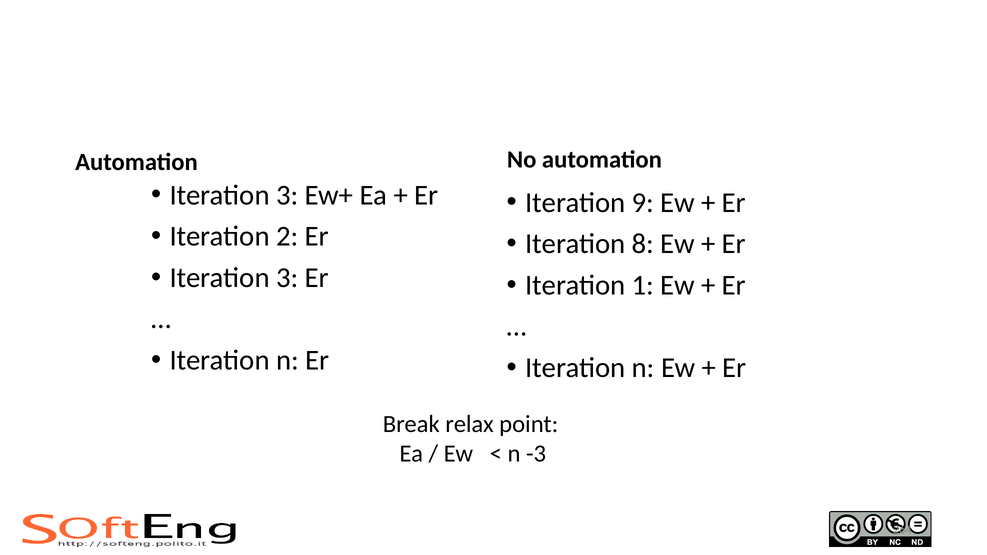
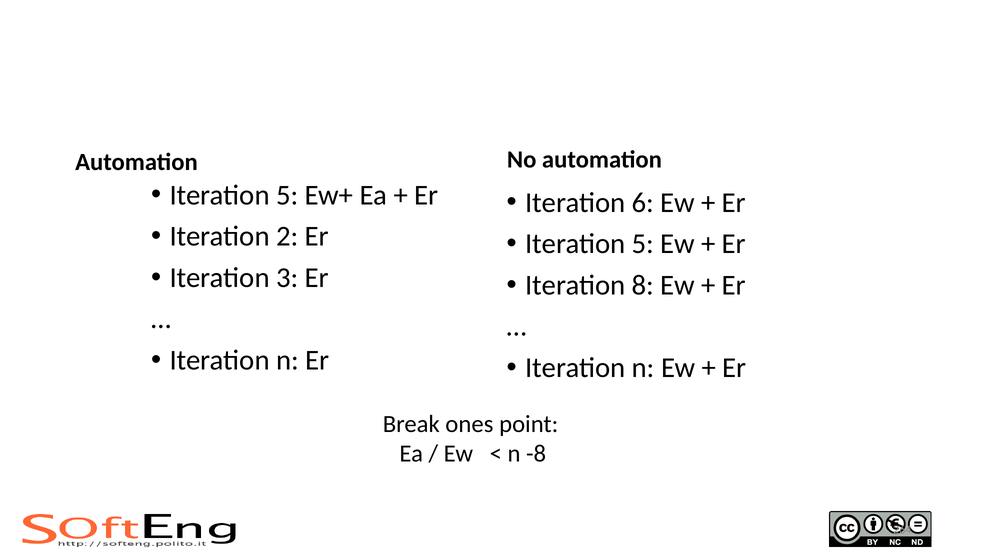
3: 3 -> 5 (287, 195)
9: 9 -> 6 (643, 203)
8: 8 -> 5 (643, 244)
1: 1 -> 8 (643, 285)
relax: relax -> ones (469, 424)
-3: -3 -> -8 (536, 454)
